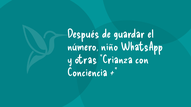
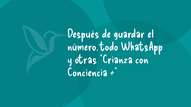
niño: niño -> todo (110, 47)
